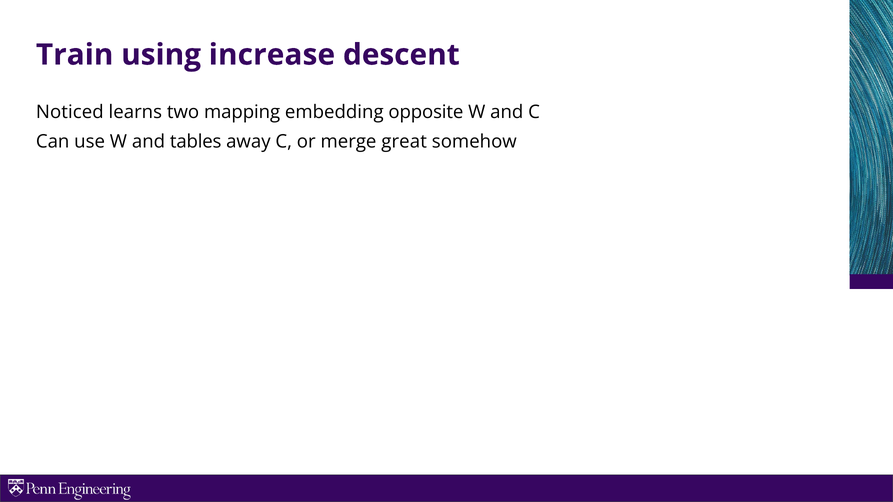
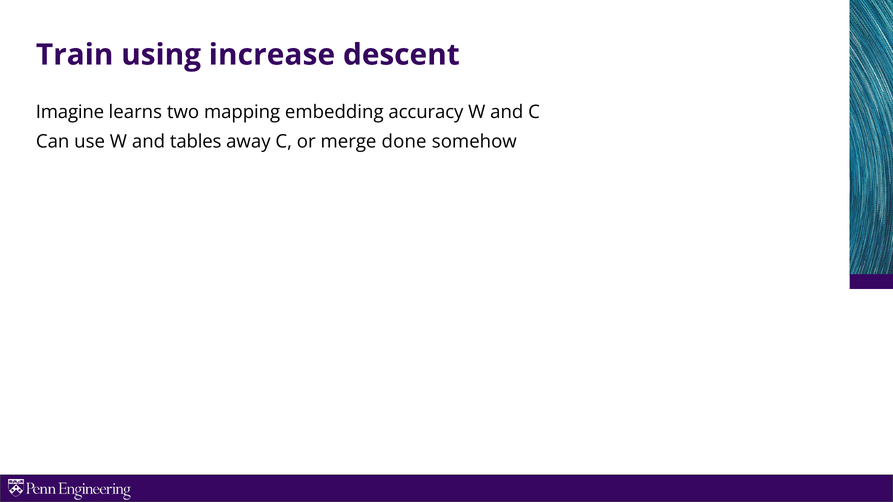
Noticed: Noticed -> Imagine (70, 112)
opposite: opposite -> accuracy (426, 112)
great: great -> done (404, 141)
